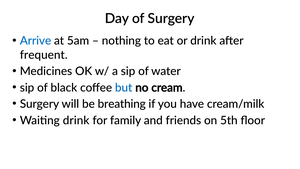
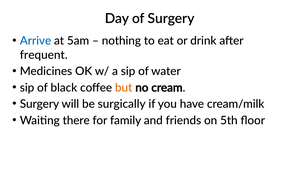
but colour: blue -> orange (124, 88)
breathing: breathing -> surgically (122, 104)
Waiting drink: drink -> there (76, 120)
